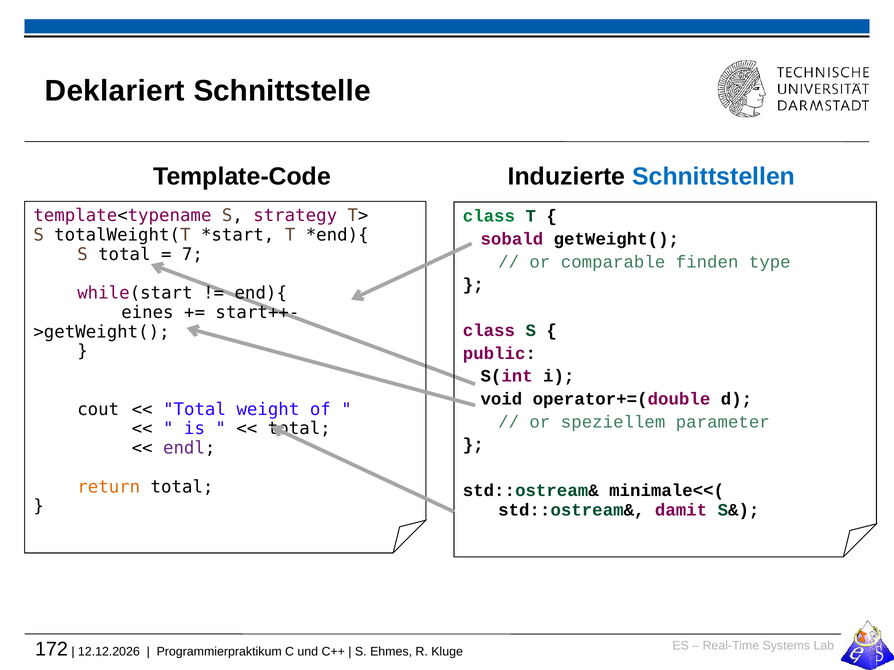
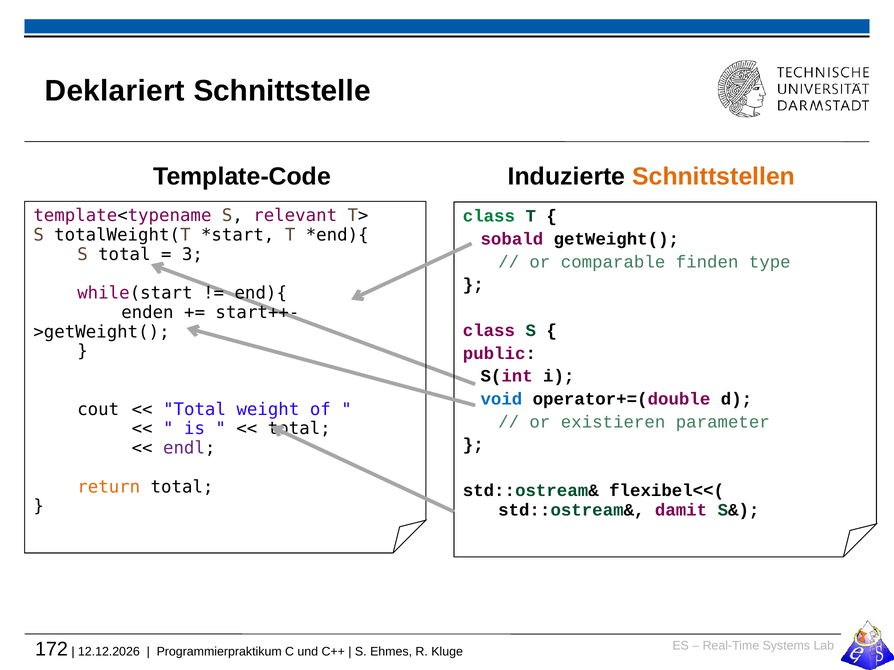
Schnittstellen colour: blue -> orange (714, 177)
strategy: strategy -> relevant (295, 216)
7: 7 -> 3 (192, 254)
eines: eines -> enden (147, 313)
void colour: black -> blue (501, 399)
speziellem: speziellem -> existieren (613, 422)
minimale<<(: minimale<<( -> flexibel<<( (667, 491)
